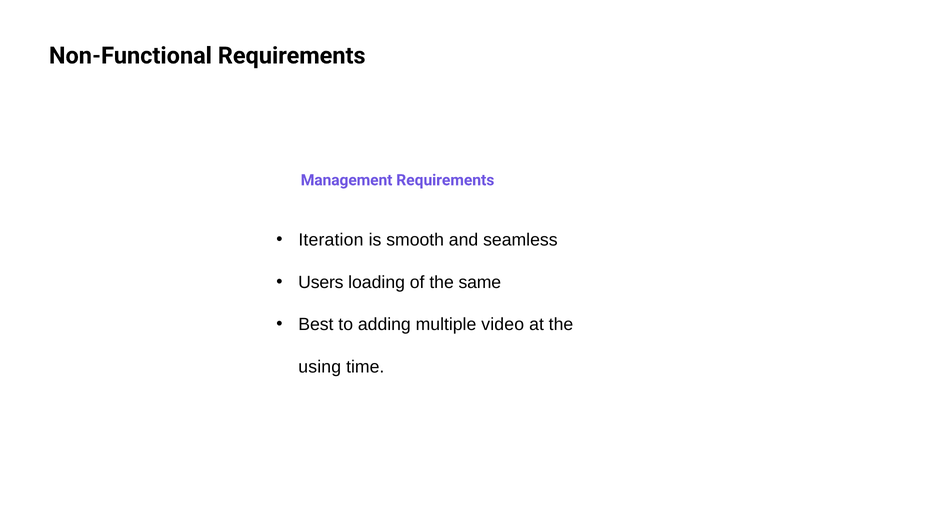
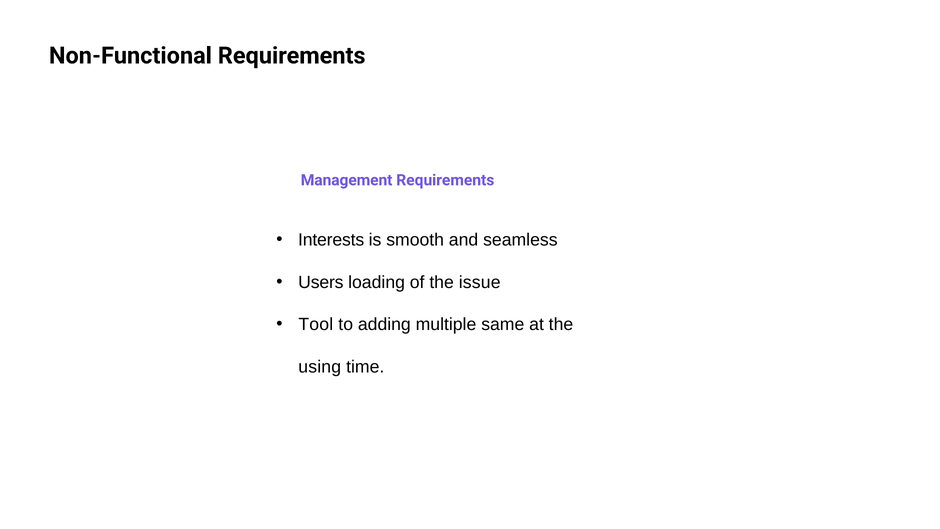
Iteration: Iteration -> Interests (331, 240)
same: same -> issue (480, 282)
Best: Best -> Tool (316, 324)
video: video -> same (503, 324)
